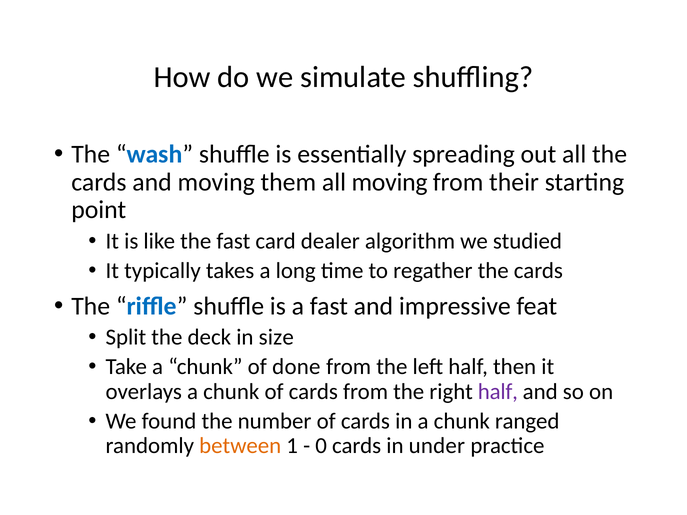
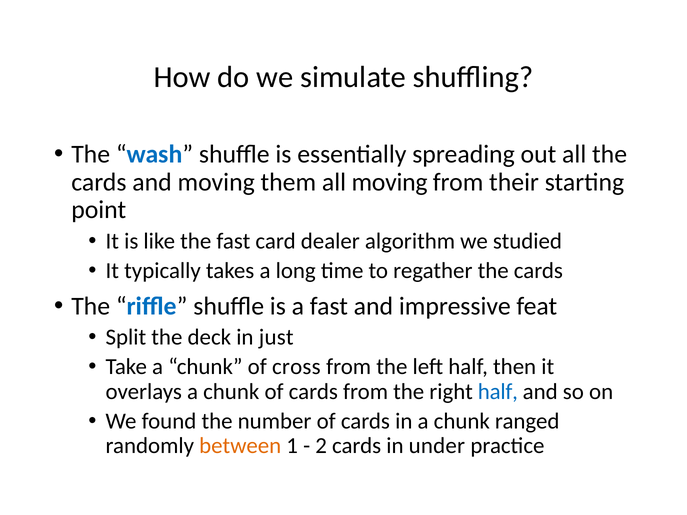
size: size -> just (276, 338)
done: done -> cross (296, 367)
half colour: purple -> blue (498, 392)
0: 0 -> 2 (321, 446)
